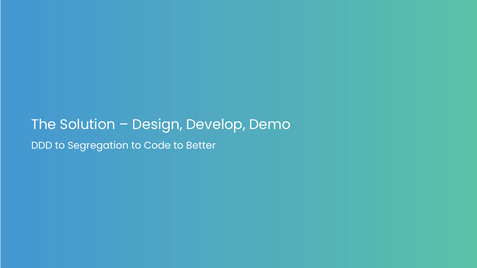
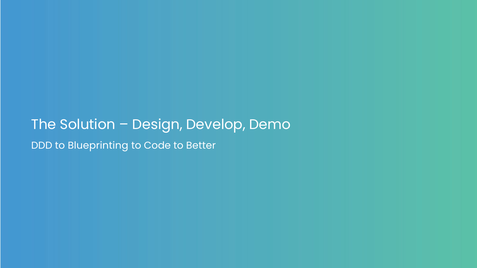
Segregation: Segregation -> Blueprinting (98, 146)
